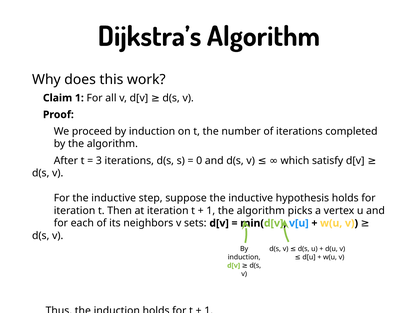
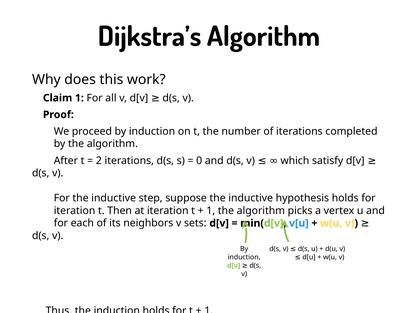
3: 3 -> 2 (99, 161)
